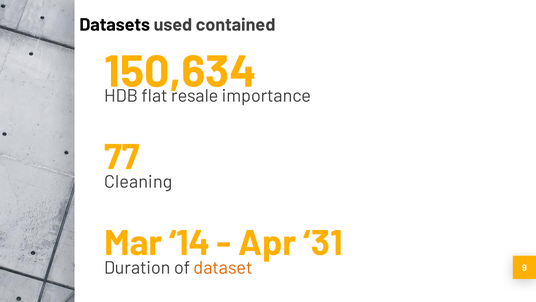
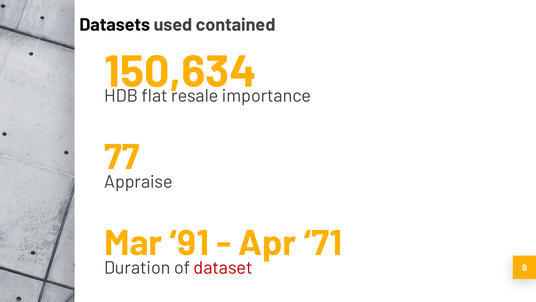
Cleaning: Cleaning -> Appraise (138, 182)
14: 14 -> 91 (189, 243)
31: 31 -> 71 (323, 243)
dataset colour: orange -> red (223, 268)
